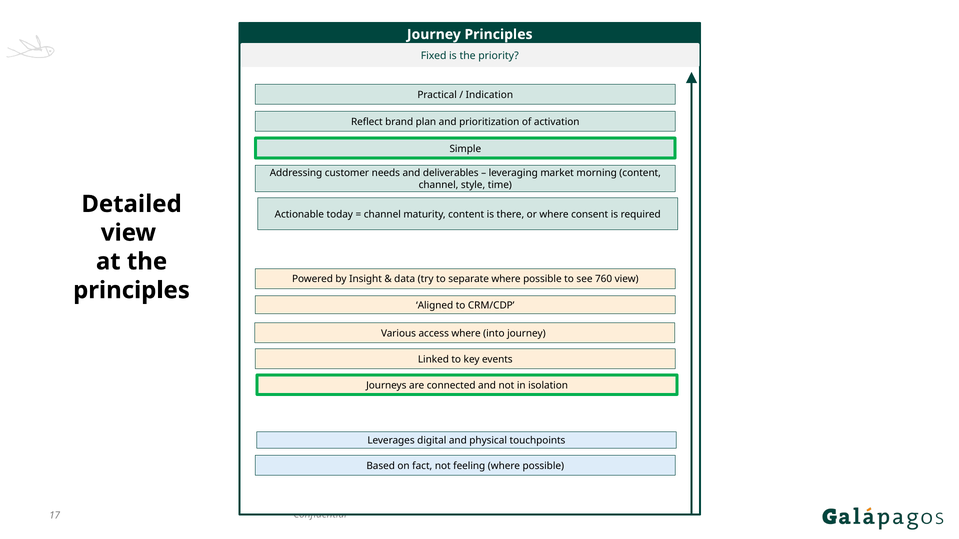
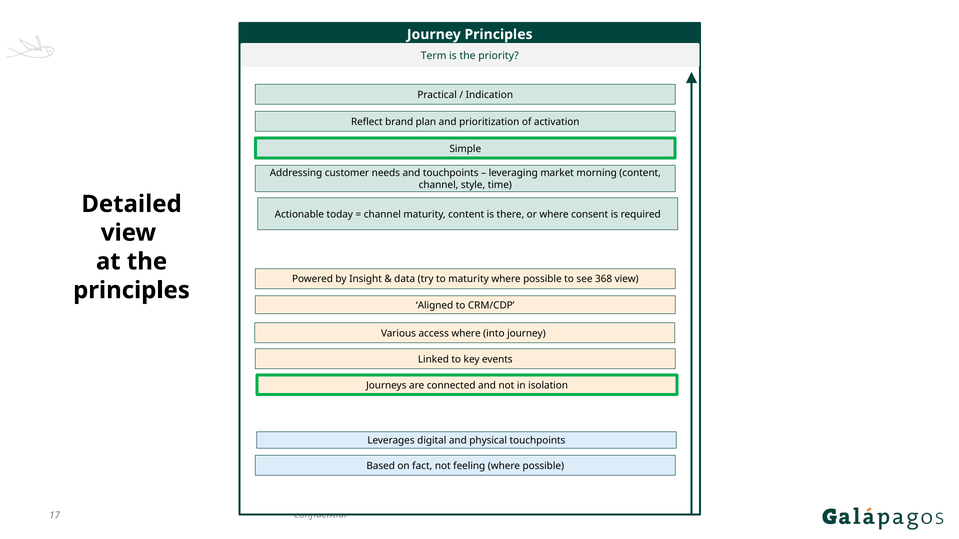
Fixed: Fixed -> Term (434, 56)
and deliverables: deliverables -> touchpoints (451, 173)
to separate: separate -> maturity (469, 279)
760: 760 -> 368 (604, 279)
